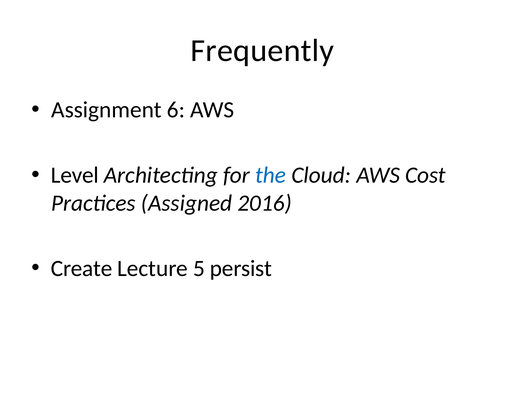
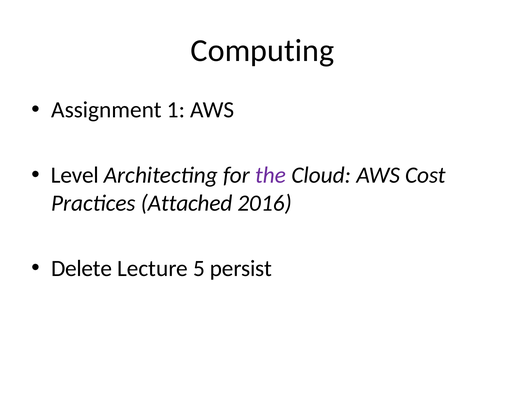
Frequently: Frequently -> Computing (262, 51)
6: 6 -> 1 (176, 110)
the colour: blue -> purple (271, 176)
Assigned: Assigned -> Attached (187, 204)
Create: Create -> Delete (82, 269)
